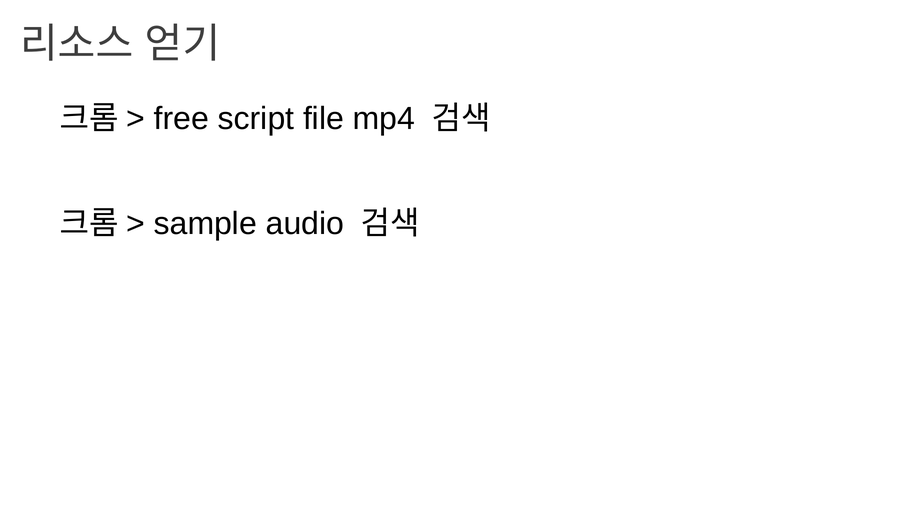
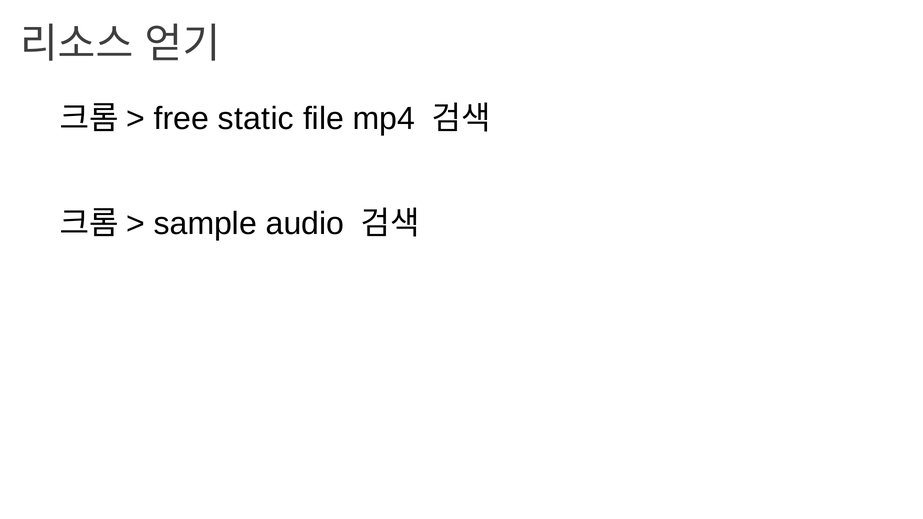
script: script -> static (256, 119)
